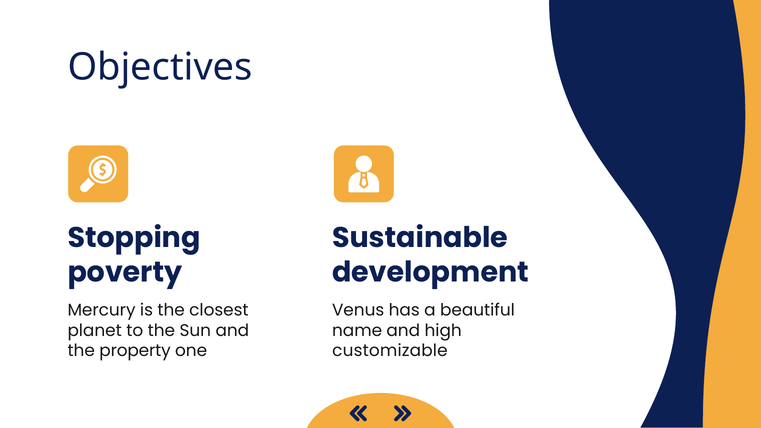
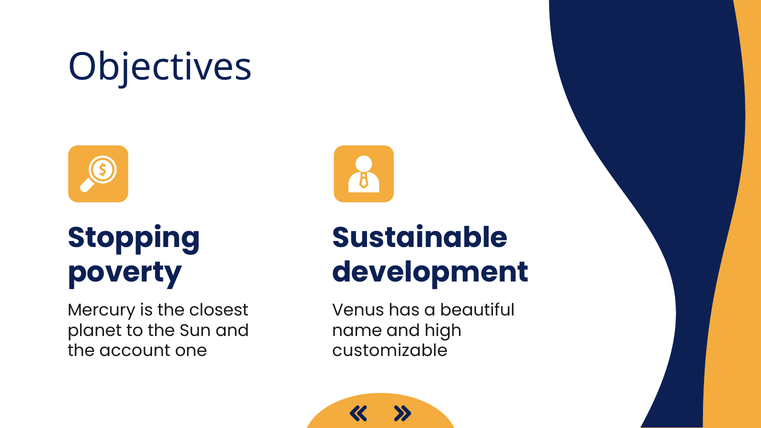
property: property -> account (135, 351)
